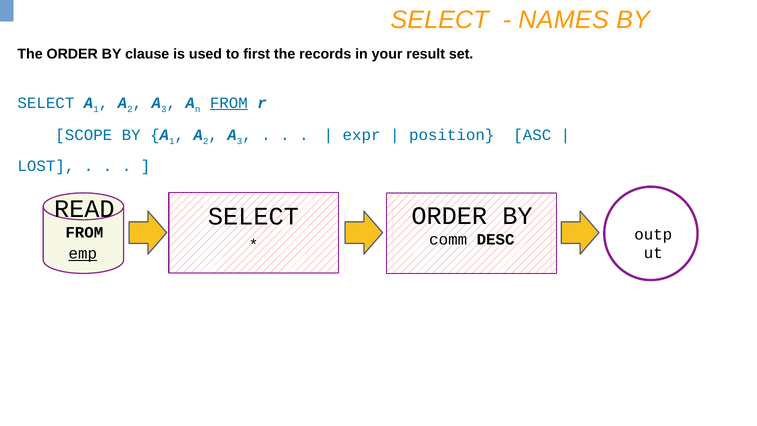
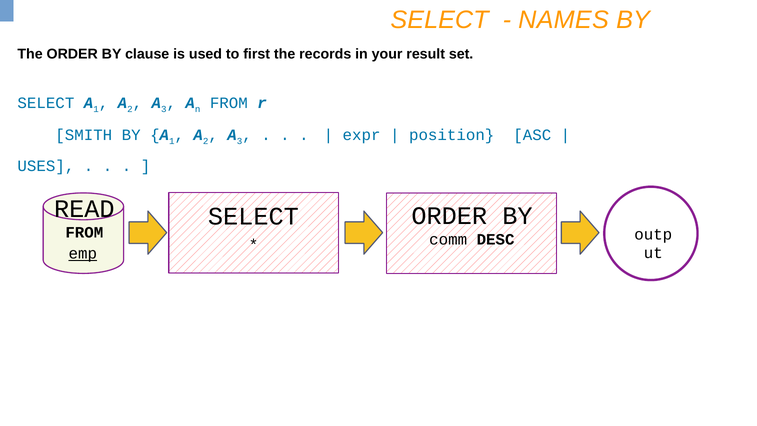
FROM underline: present -> none (229, 103)
SCOPE: SCOPE -> SMITH (84, 135)
LOST: LOST -> USES (46, 166)
